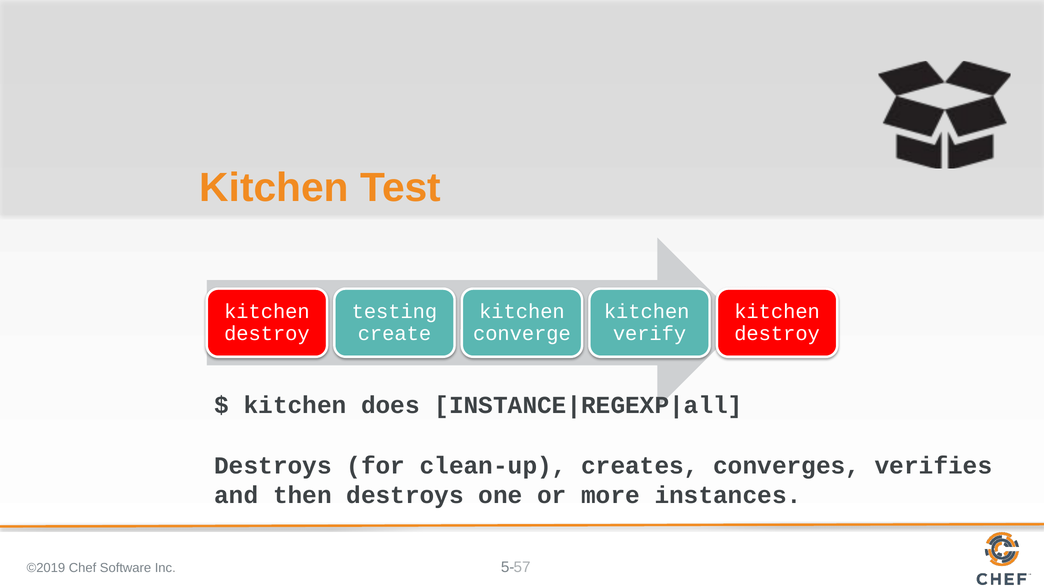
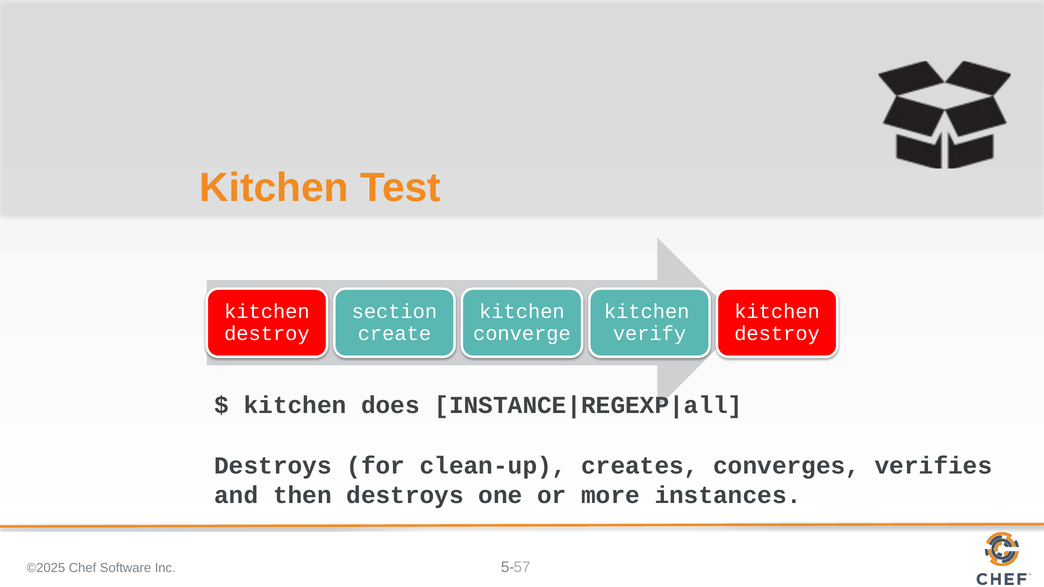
testing: testing -> section (394, 312)
©2019: ©2019 -> ©2025 (46, 568)
